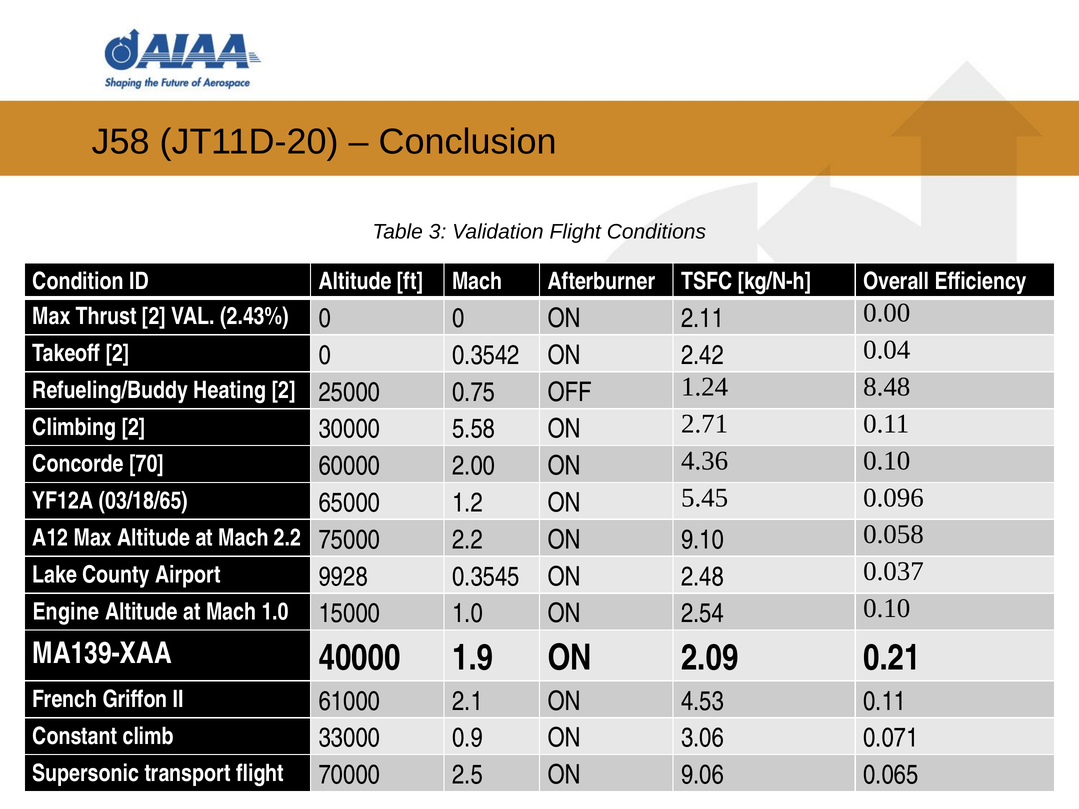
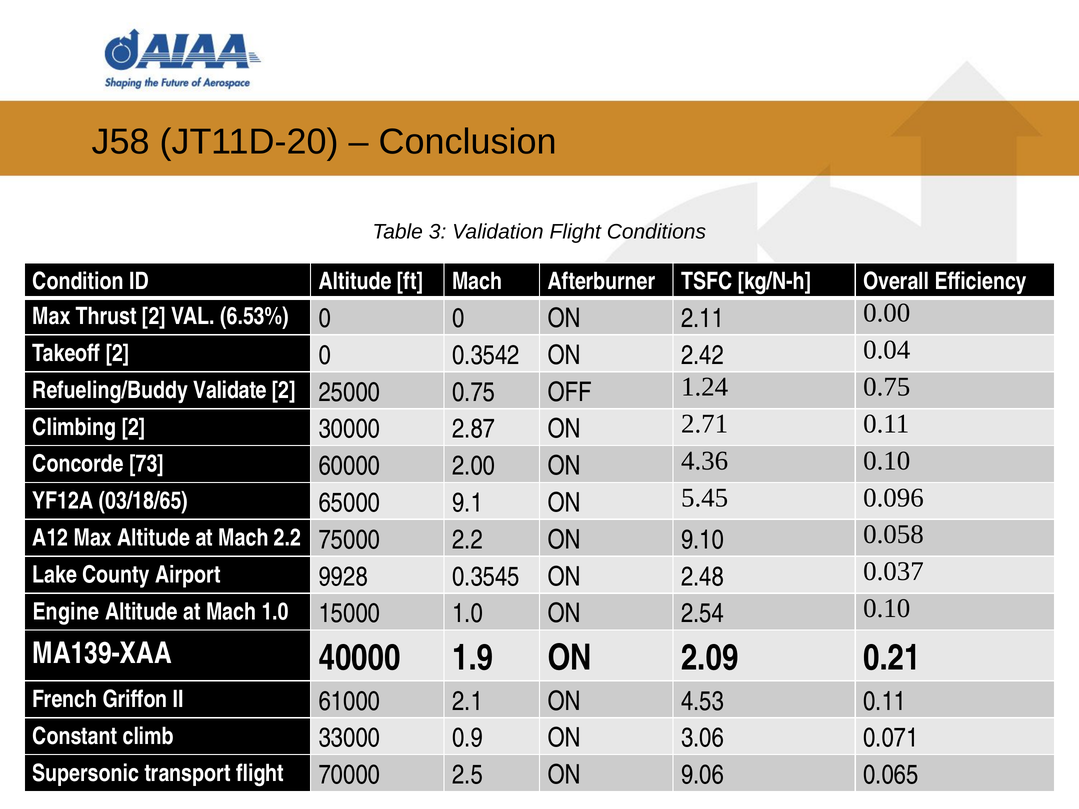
2.43%: 2.43% -> 6.53% (255, 317)
Heating: Heating -> Validate (230, 390)
1.24 8.48: 8.48 -> 0.75 (887, 387)
5.58: 5.58 -> 2.87 (474, 429)
70: 70 -> 73 (147, 464)
1.2: 1.2 -> 9.1 (468, 503)
